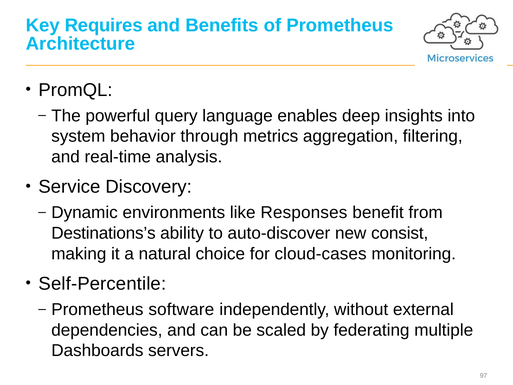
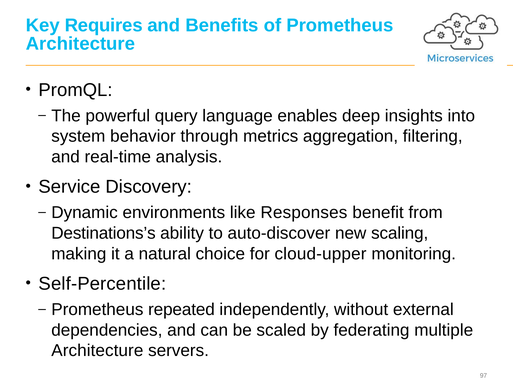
consist: consist -> scaling (400, 233)
cloud-cases: cloud-cases -> cloud-upper (321, 254)
software: software -> repeated (181, 309)
Dashboards: Dashboards -> Architecture (97, 350)
